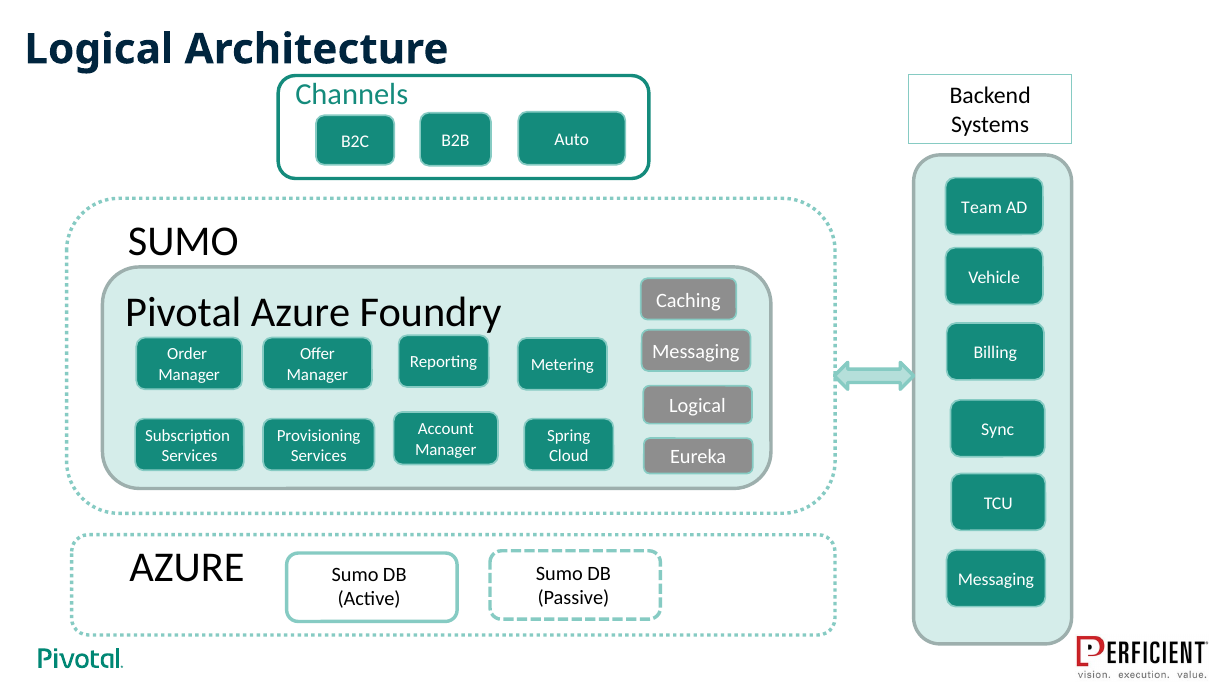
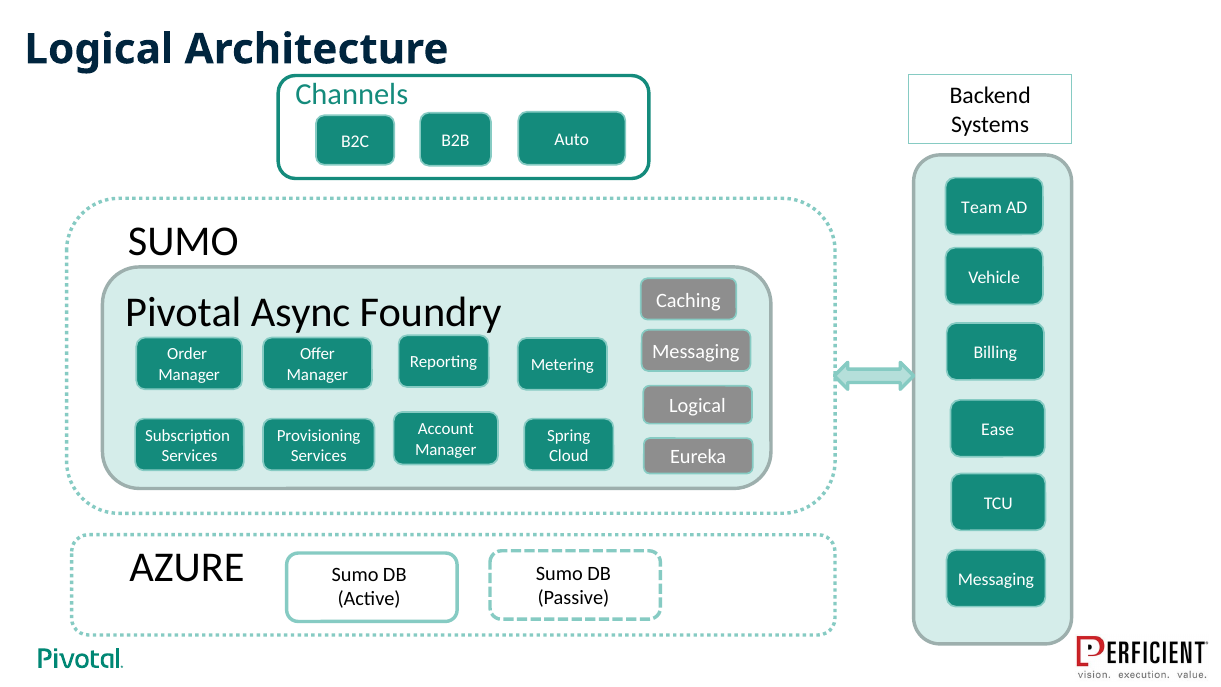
Pivotal Azure: Azure -> Async (301, 312)
Sync: Sync -> Ease (998, 429)
